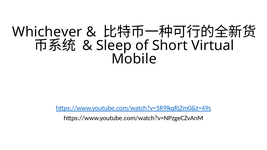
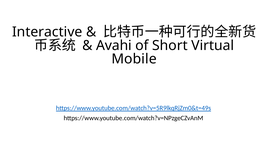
Whichever: Whichever -> Interactive (47, 32)
Sleep: Sleep -> Avahi (114, 46)
